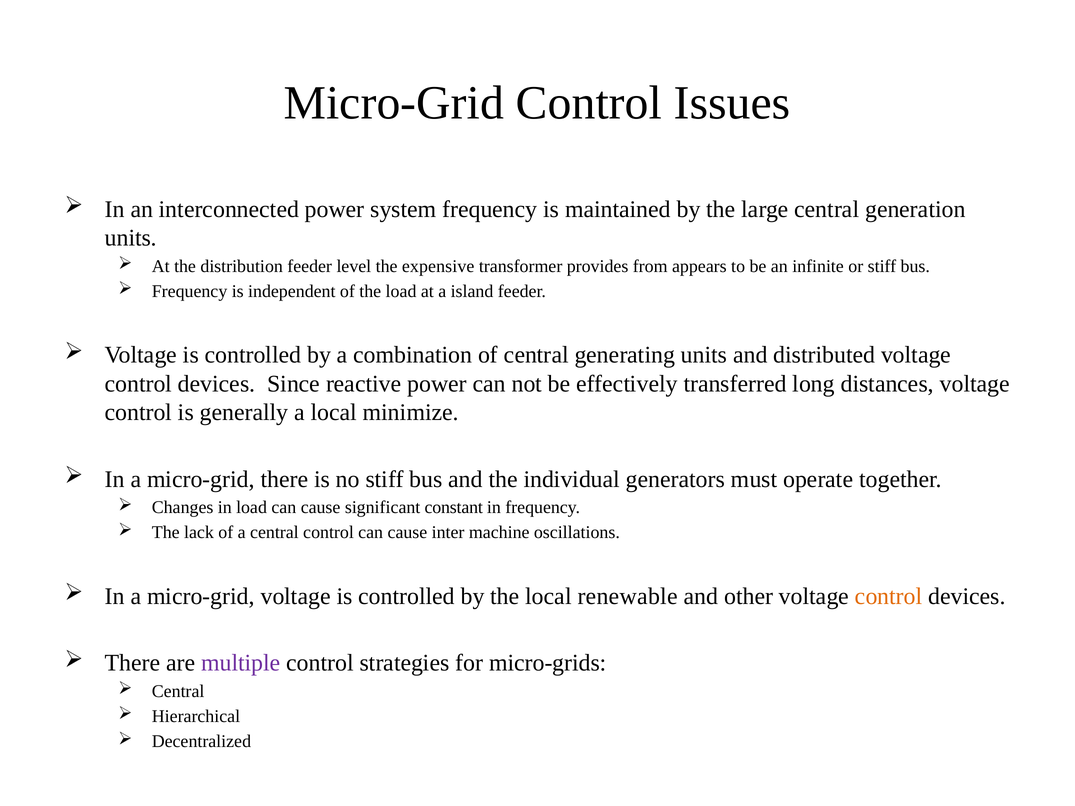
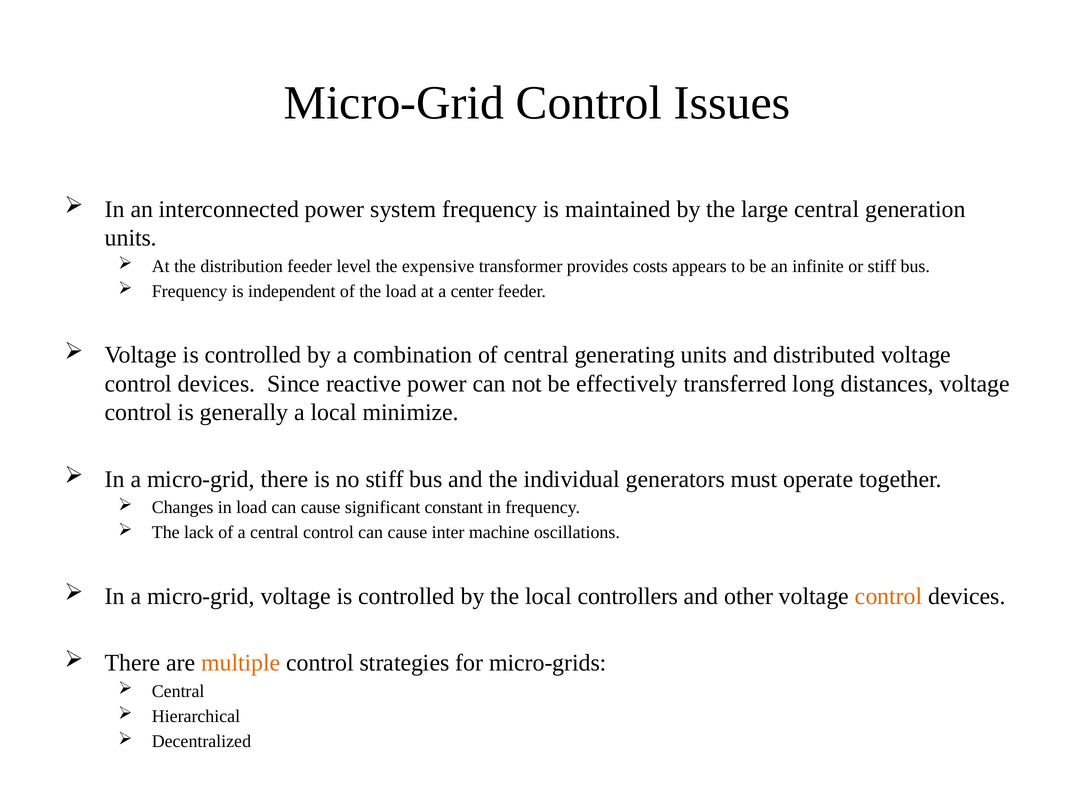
from: from -> costs (650, 266)
island: island -> center (472, 291)
renewable: renewable -> controllers (628, 596)
multiple colour: purple -> orange (241, 663)
